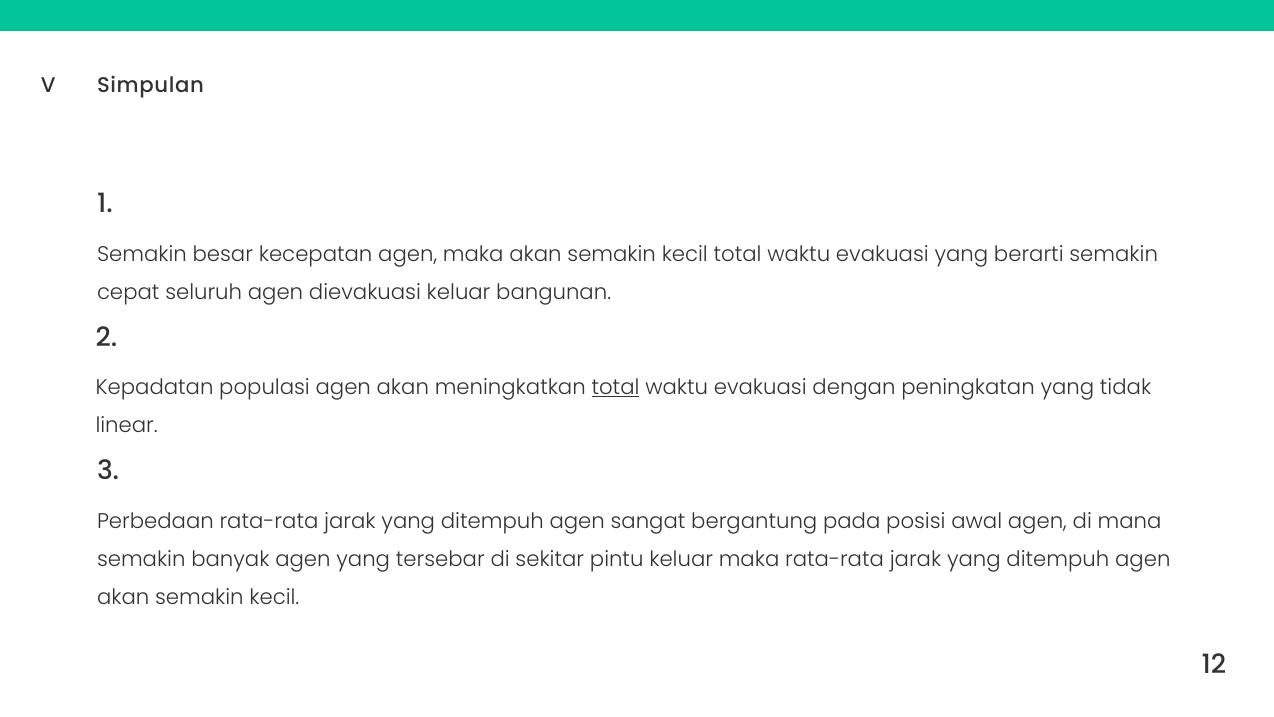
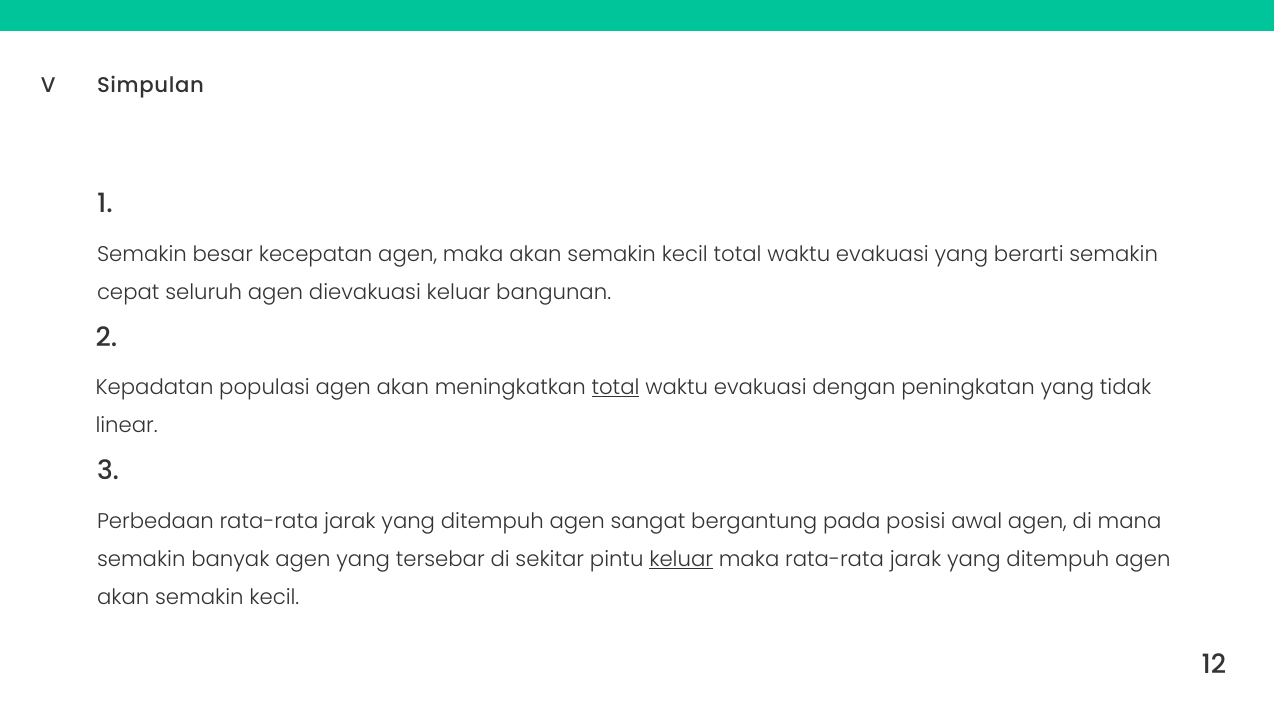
keluar underline: none -> present (681, 559)
